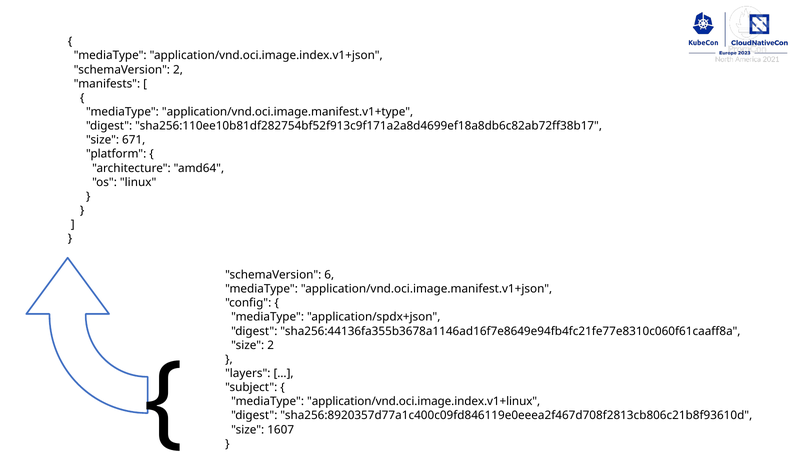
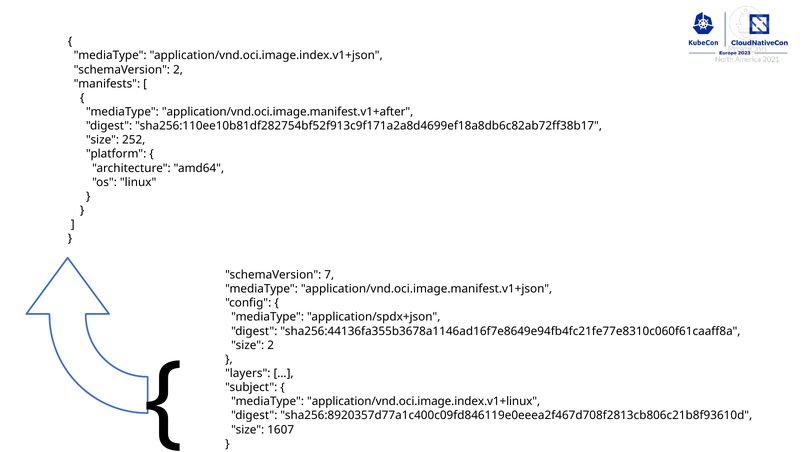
application/vnd.oci.image.manifest.v1+type: application/vnd.oci.image.manifest.v1+type -> application/vnd.oci.image.manifest.v1+after (288, 112)
671: 671 -> 252 (134, 140)
6: 6 -> 7 (329, 275)
